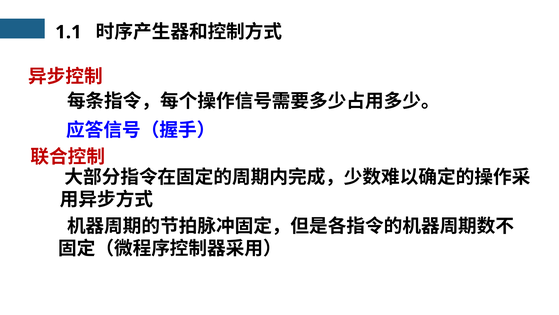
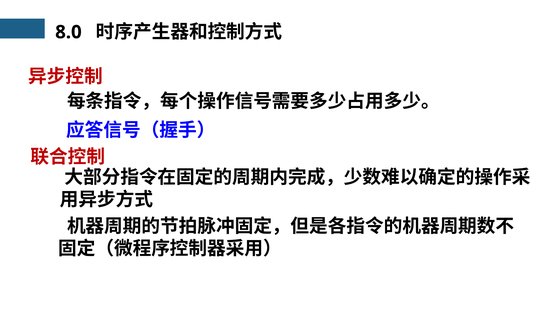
1.1: 1.1 -> 8.0 (68, 32)
